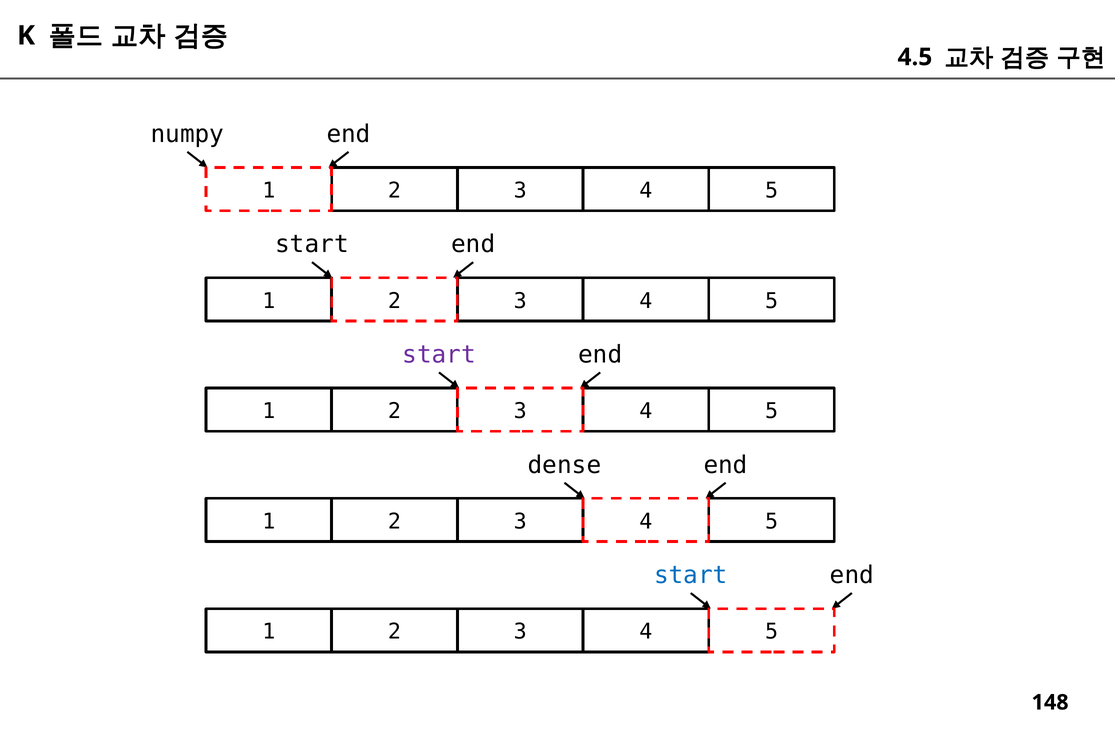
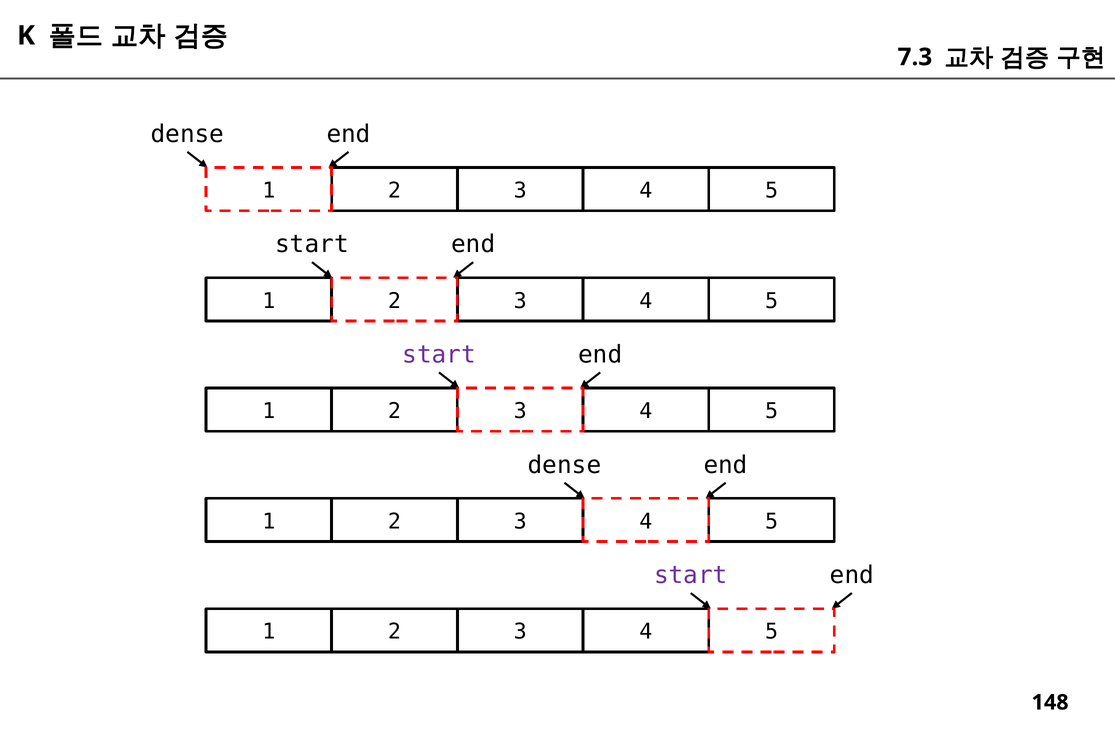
4.5: 4.5 -> 7.3 (915, 57)
numpy: numpy -> dense (187, 134)
start colour: blue -> purple (691, 576)
